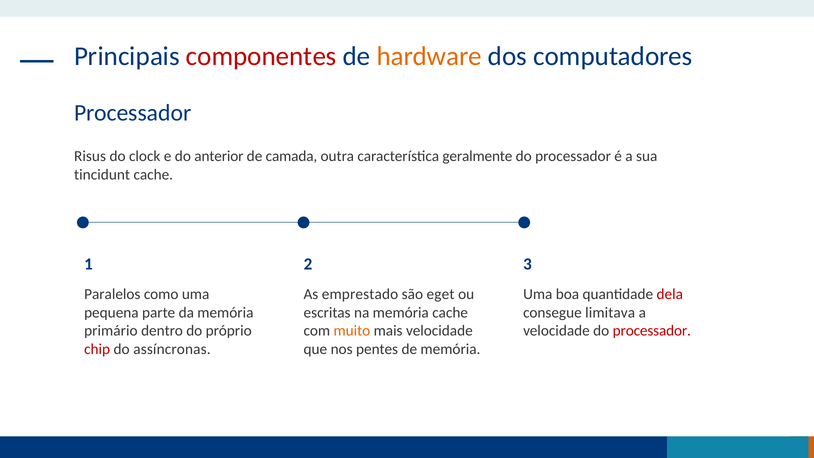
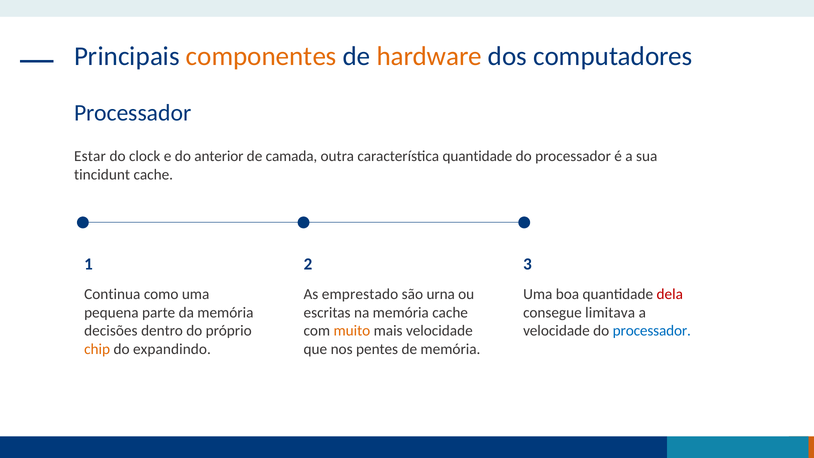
componentes colour: red -> orange (261, 57)
Risus: Risus -> Estar (90, 156)
característica geralmente: geralmente -> quantidade (477, 156)
Paralelos: Paralelos -> Continua (112, 294)
eget: eget -> urna (441, 294)
primário: primário -> decisões (111, 331)
processador colour: red -> blue (652, 331)
chip colour: red -> orange (97, 349)
assíncronas: assíncronas -> expandindo (172, 349)
